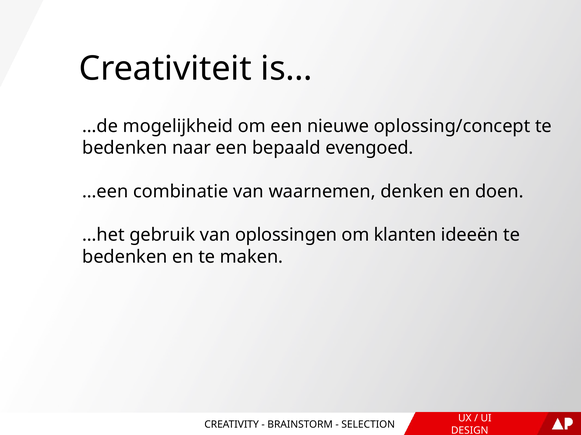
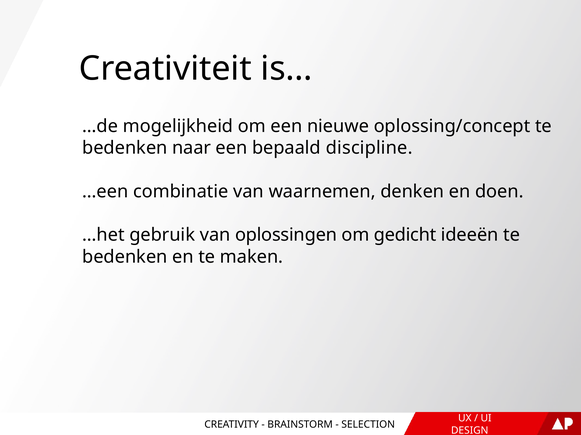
evengoed: evengoed -> discipline (369, 148)
klanten: klanten -> gedicht (405, 235)
